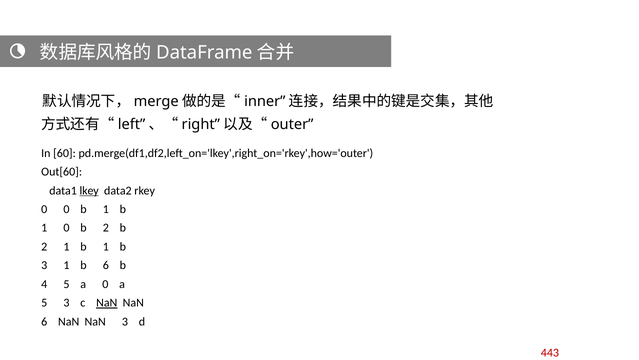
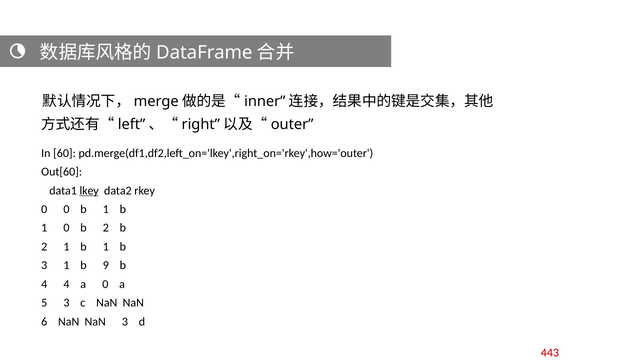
b 6: 6 -> 9 (106, 265)
4 5: 5 -> 4 (66, 284)
NaN underline: present -> none (107, 302)
